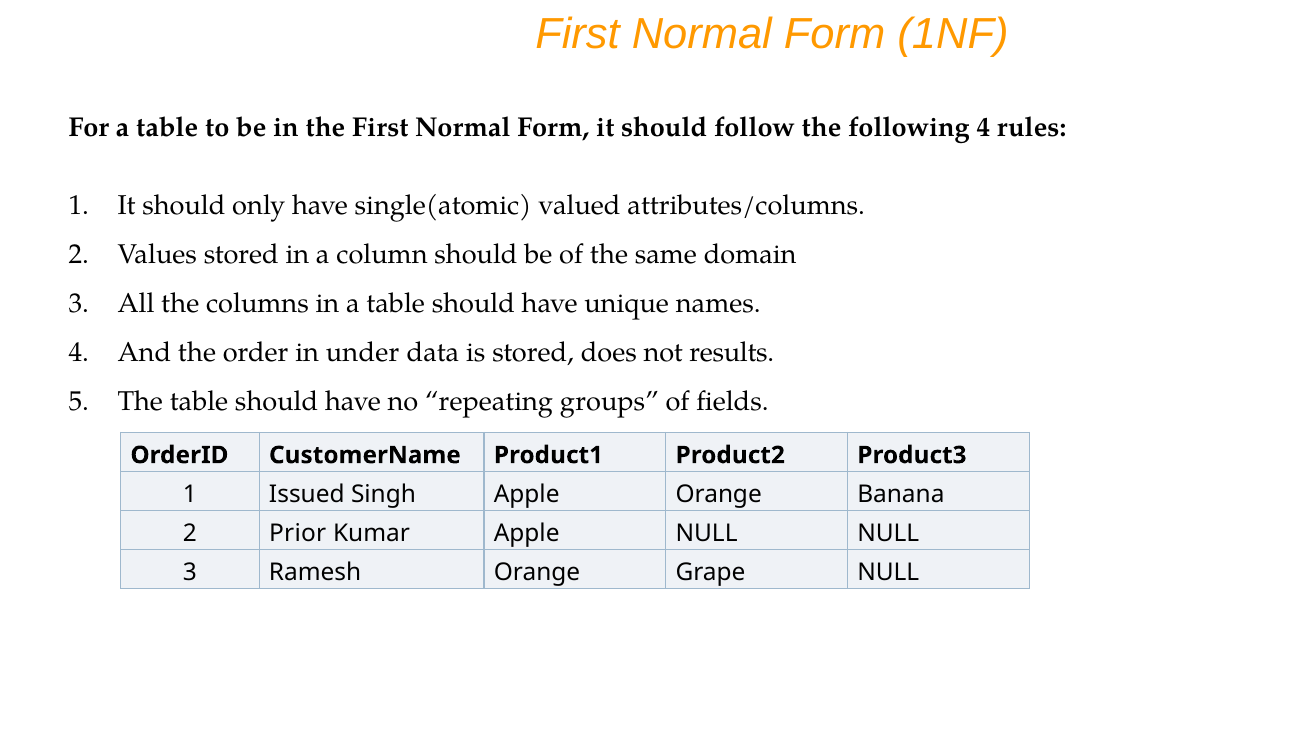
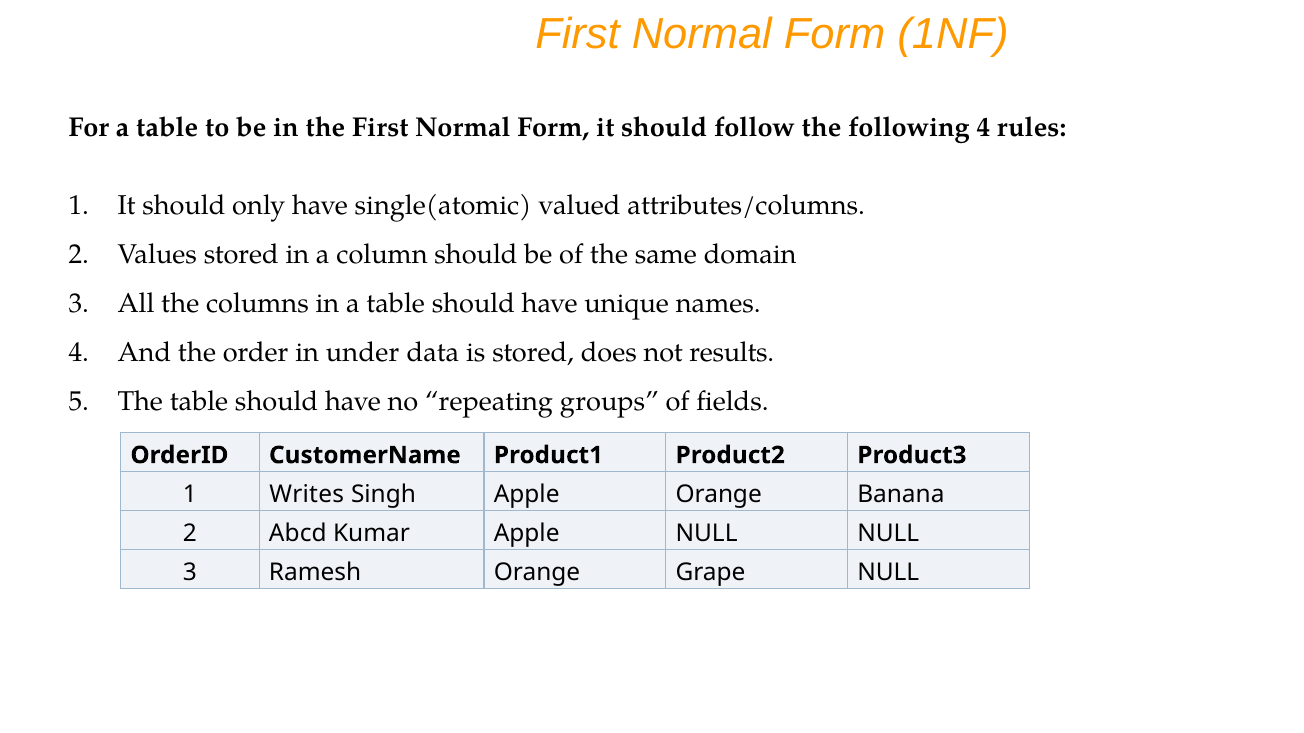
Issued: Issued -> Writes (307, 495)
Prior: Prior -> Abcd (298, 534)
